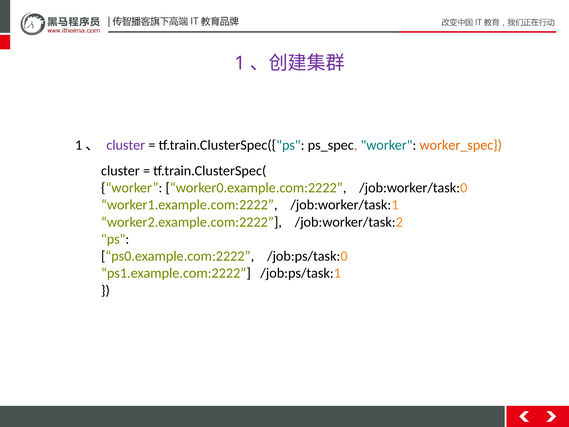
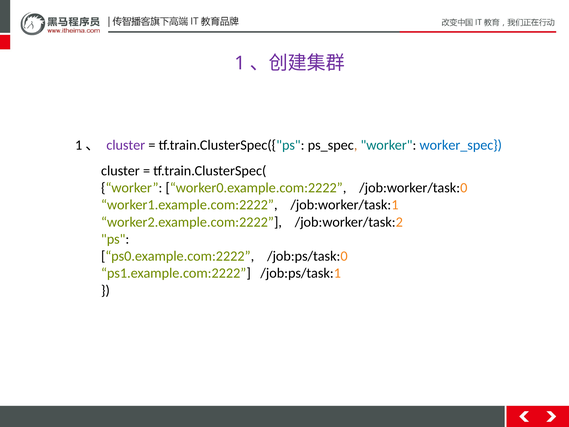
worker_spec colour: orange -> blue (461, 145)
